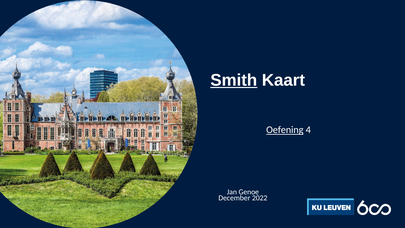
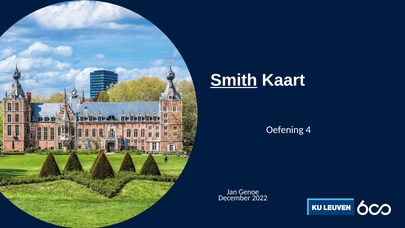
Oefening underline: present -> none (285, 130)
